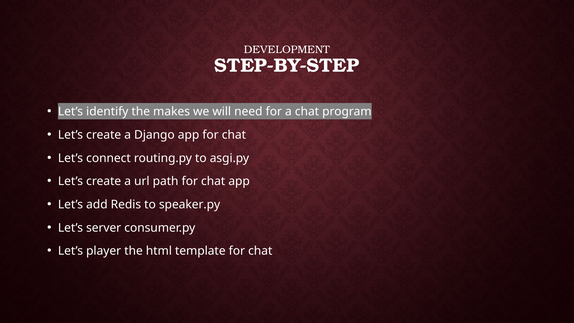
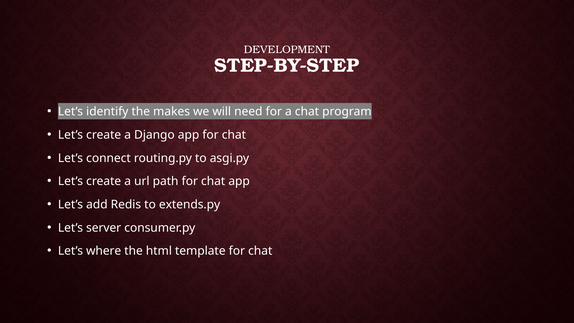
speaker.py: speaker.py -> extends.py (190, 204)
player: player -> where (104, 251)
